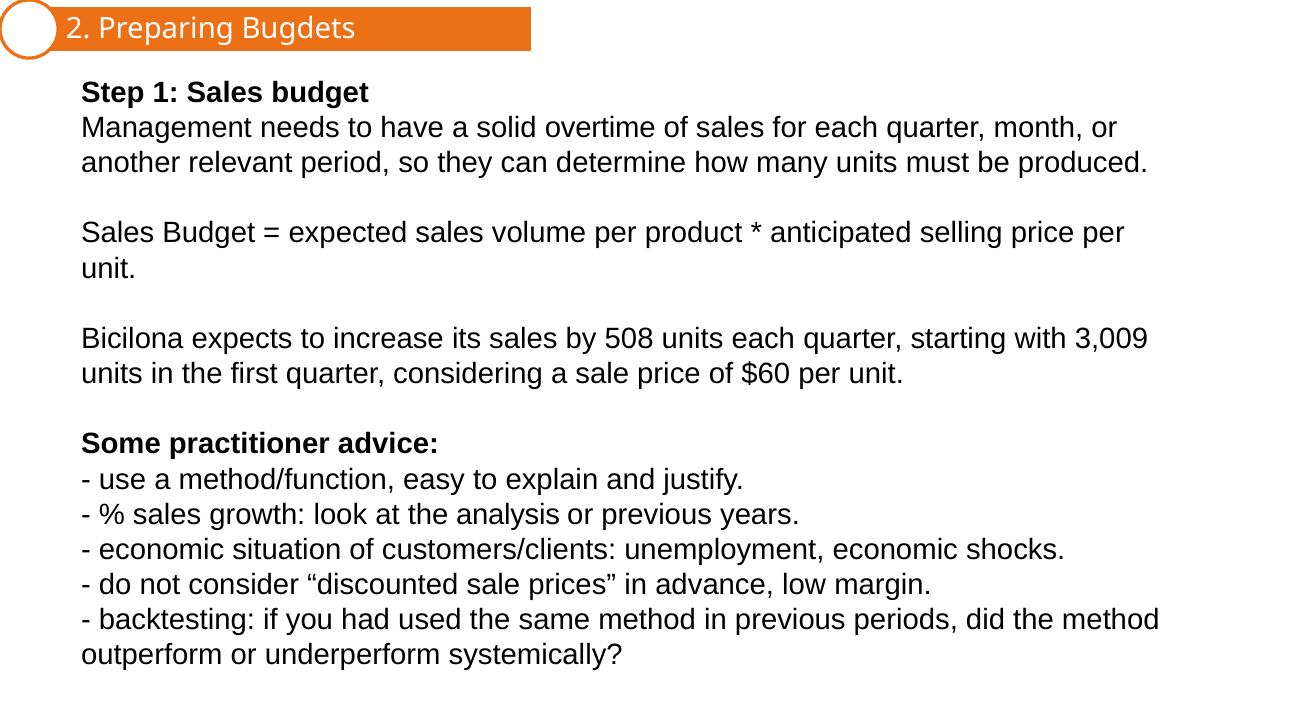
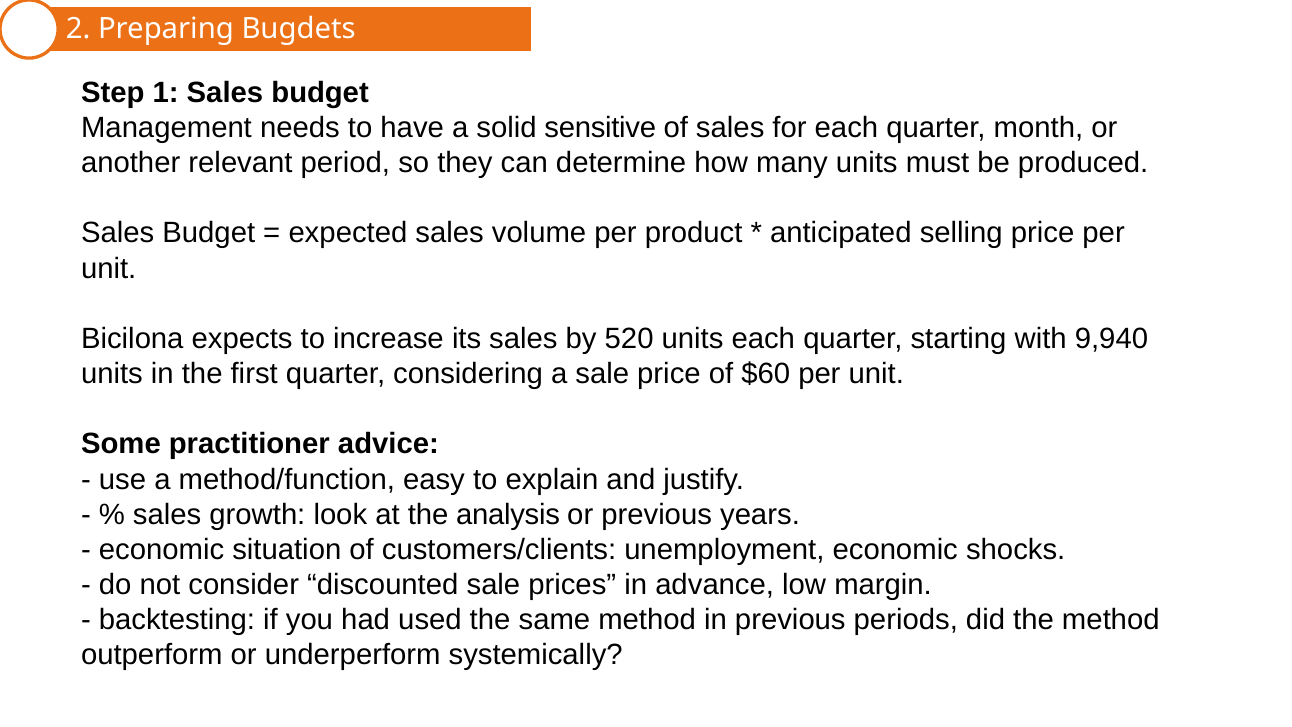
overtime: overtime -> sensitive (600, 128)
508: 508 -> 520 (629, 339)
3,009: 3,009 -> 9,940 (1111, 339)
